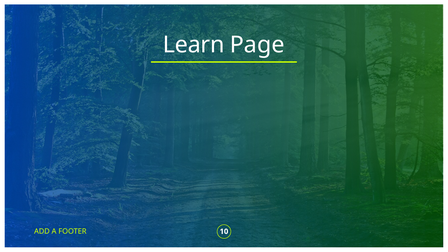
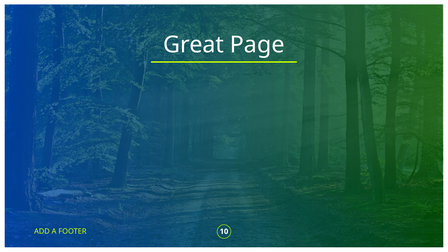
Learn: Learn -> Great (194, 45)
